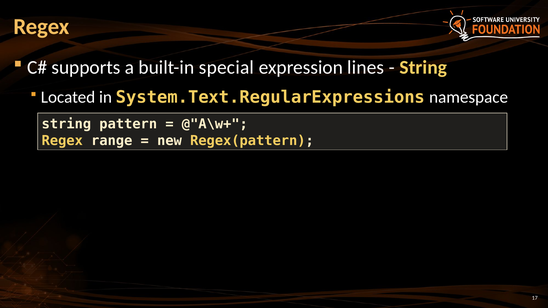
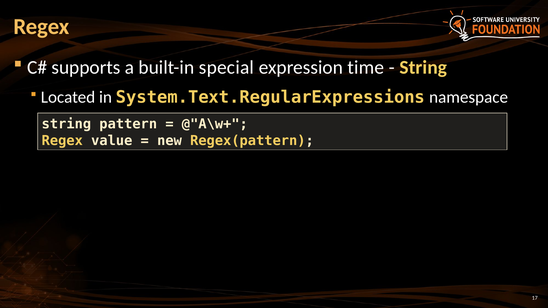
lines: lines -> time (366, 68)
range: range -> value (112, 141)
